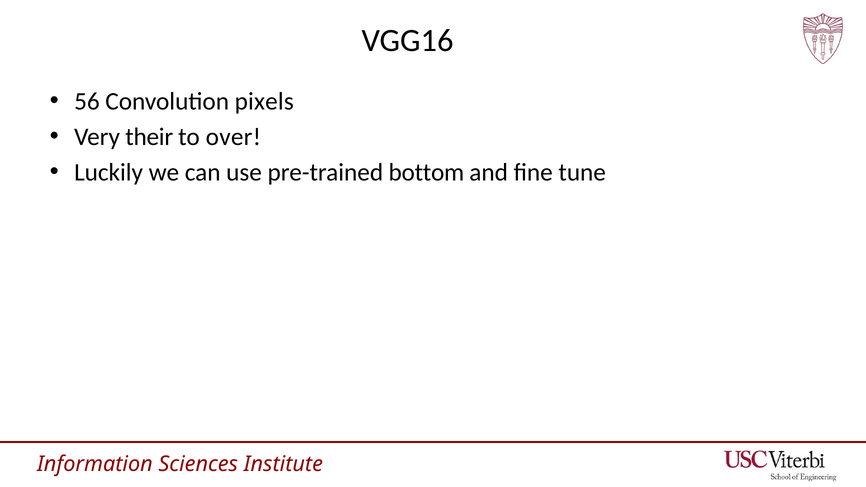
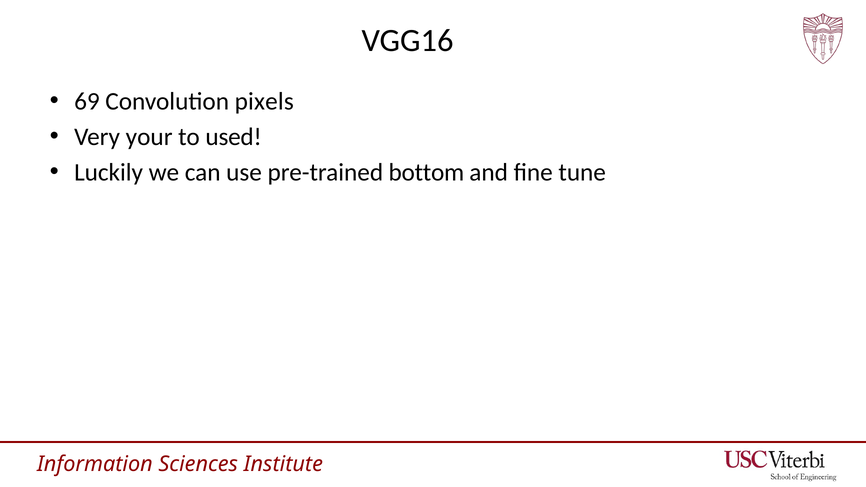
56: 56 -> 69 (87, 102)
their: their -> your (149, 137)
over: over -> used (234, 137)
